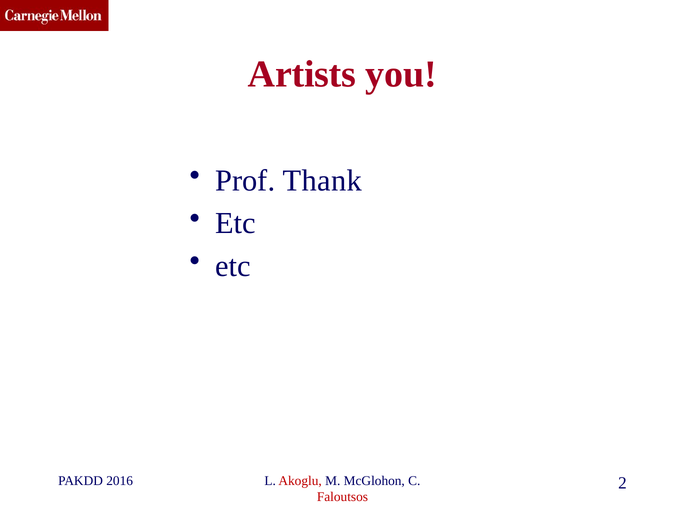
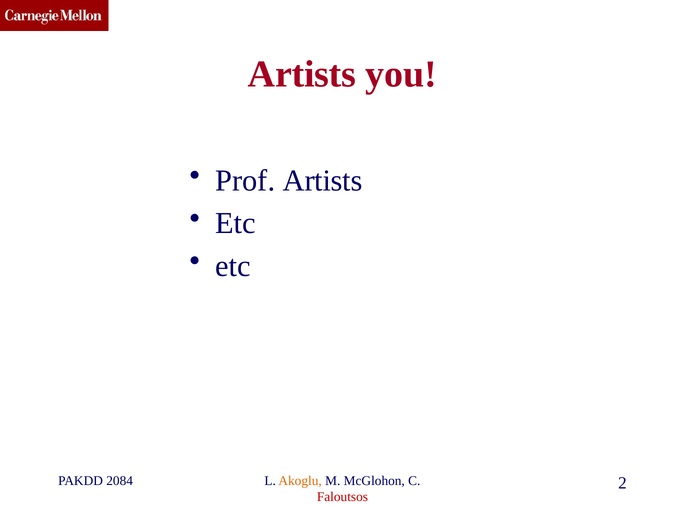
Prof Thank: Thank -> Artists (323, 181)
2016: 2016 -> 2084 (120, 480)
Akoglu colour: red -> orange (300, 480)
